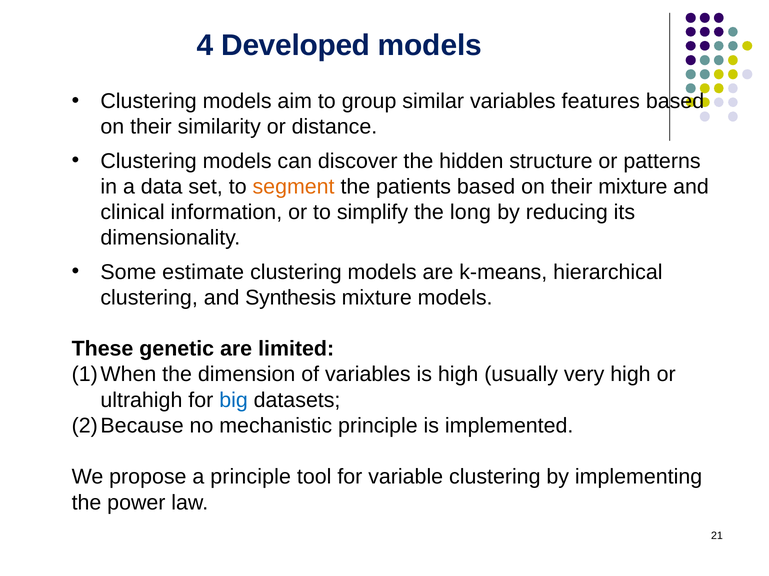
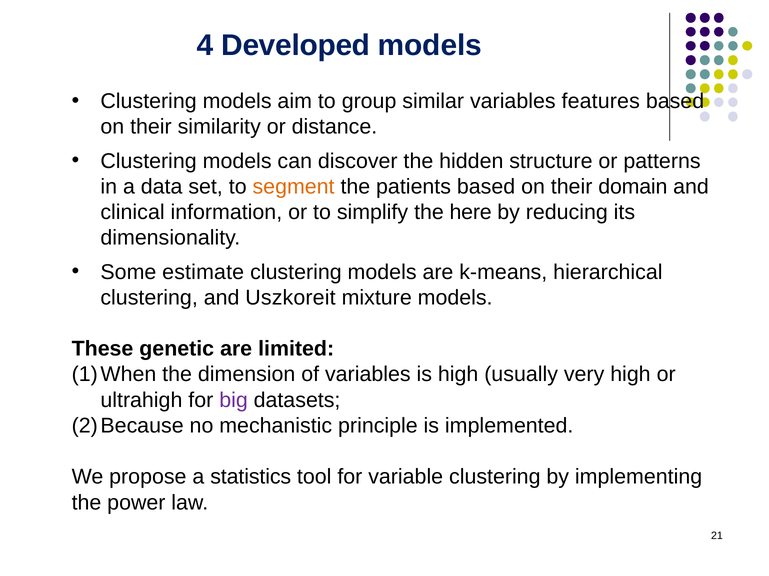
their mixture: mixture -> domain (633, 187)
long: long -> here (471, 213)
Synthesis: Synthesis -> Uszkoreit (290, 298)
big colour: blue -> purple (234, 401)
a principle: principle -> statistics (251, 477)
